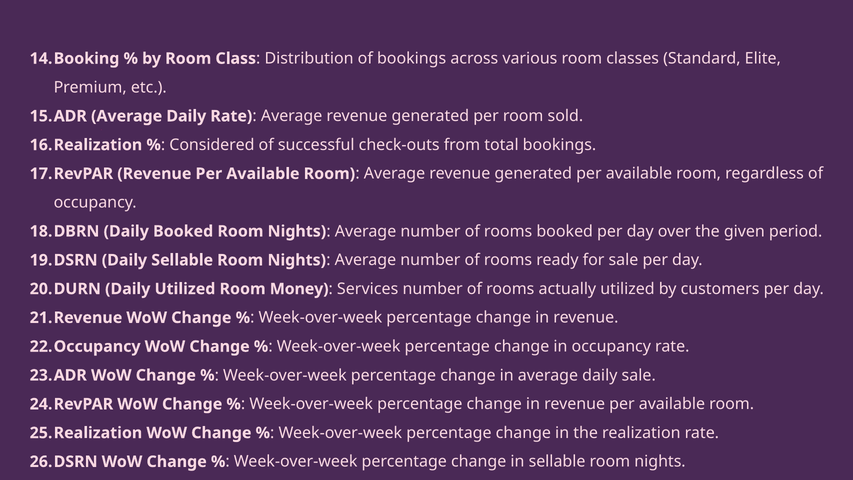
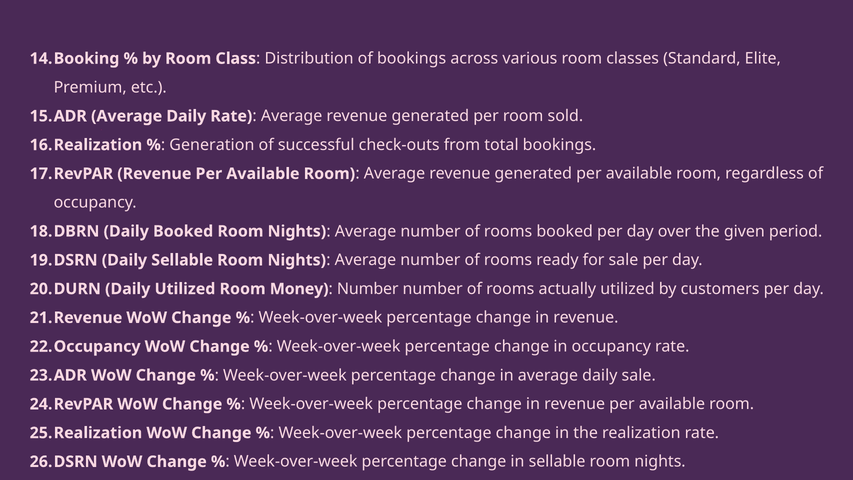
Considered: Considered -> Generation (212, 145)
Services: Services -> Number (368, 289)
